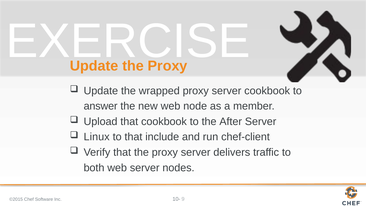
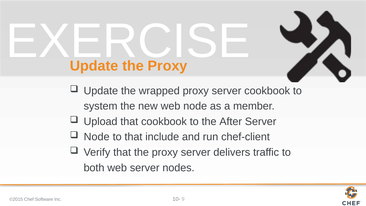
answer: answer -> system (101, 106)
Linux: Linux -> Node (97, 137)
